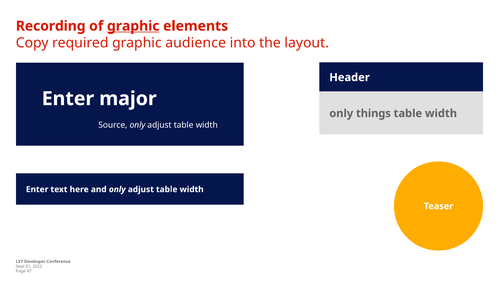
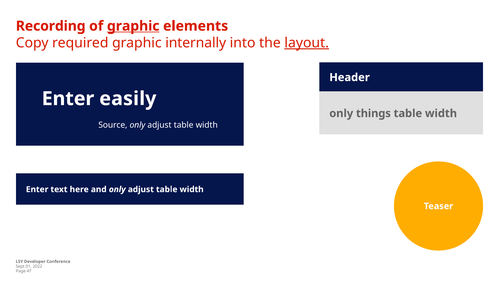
audience: audience -> internally (196, 43)
layout underline: none -> present (307, 43)
major: major -> easily (128, 99)
